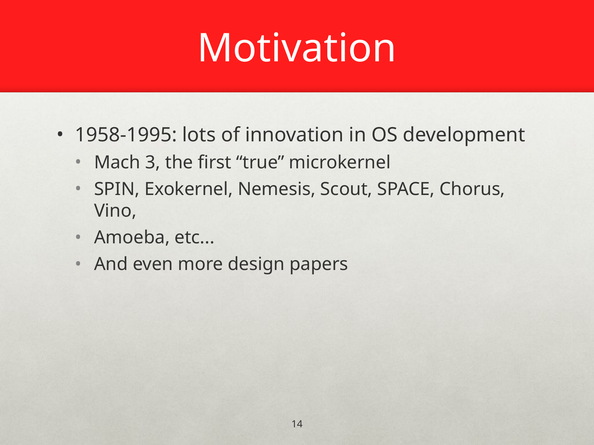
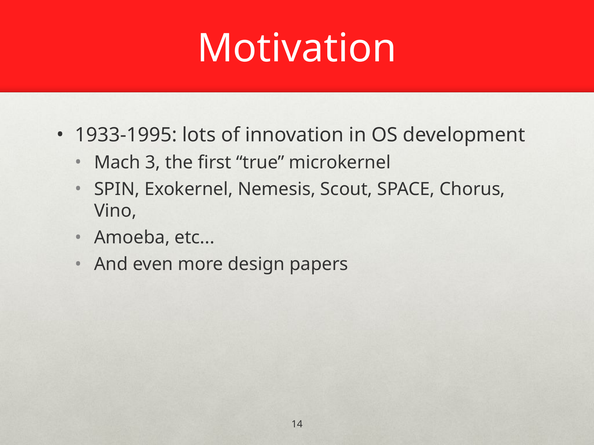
1958-1995: 1958-1995 -> 1933-1995 (126, 135)
